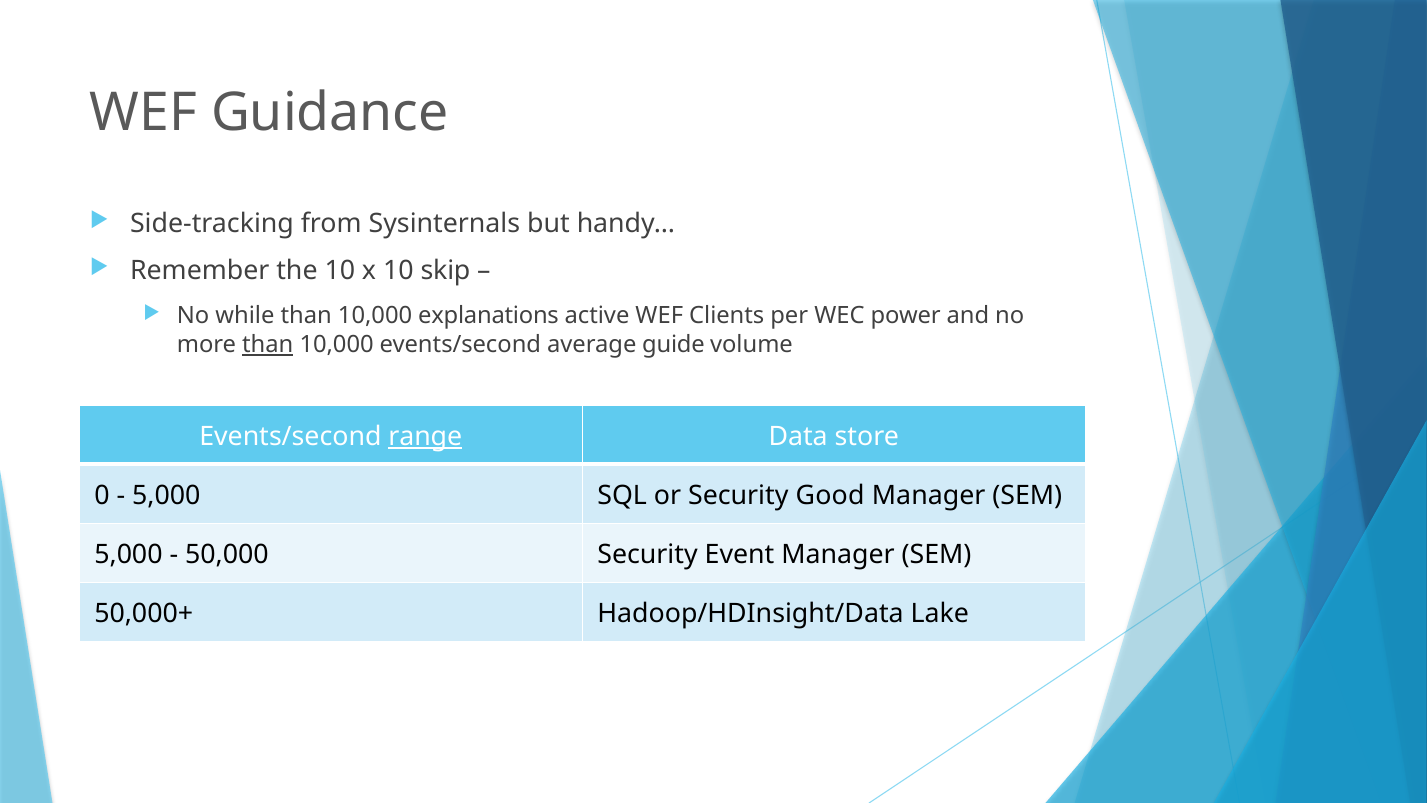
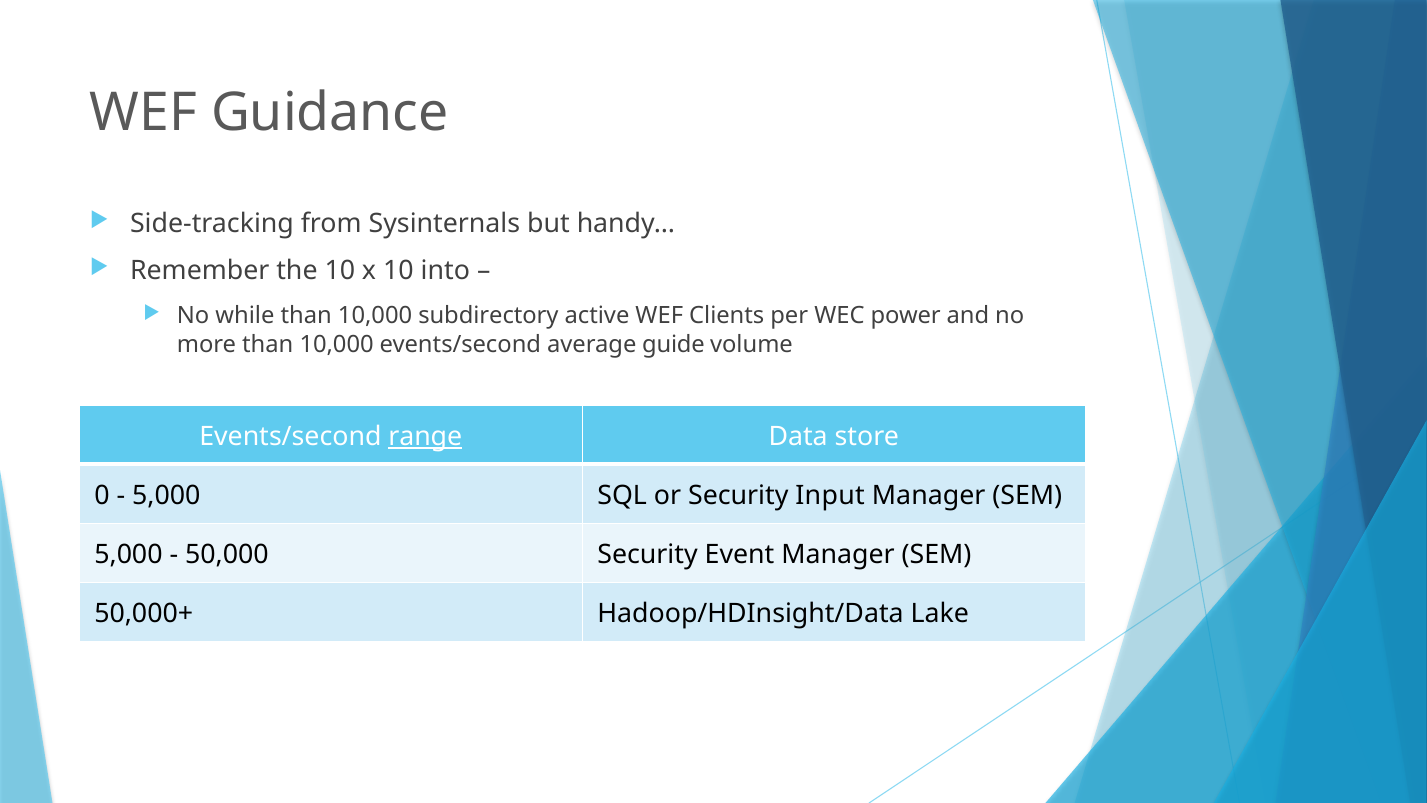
skip: skip -> into (445, 271)
explanations: explanations -> subdirectory (488, 316)
than underline: present -> none (268, 345)
Good: Good -> Input (830, 495)
